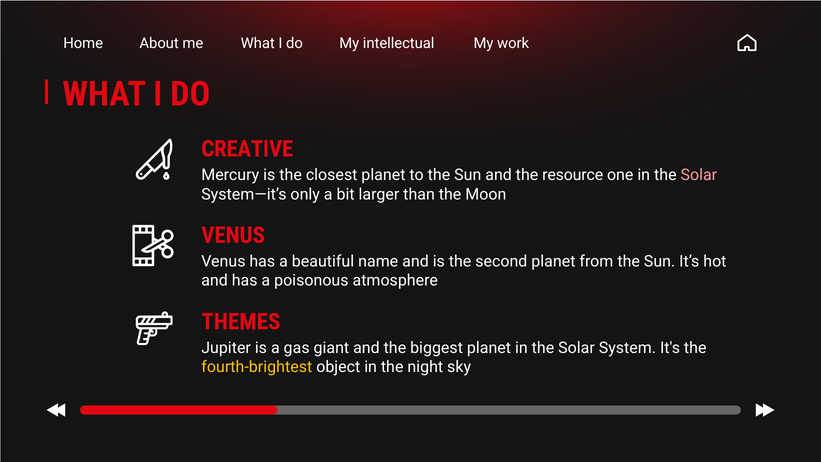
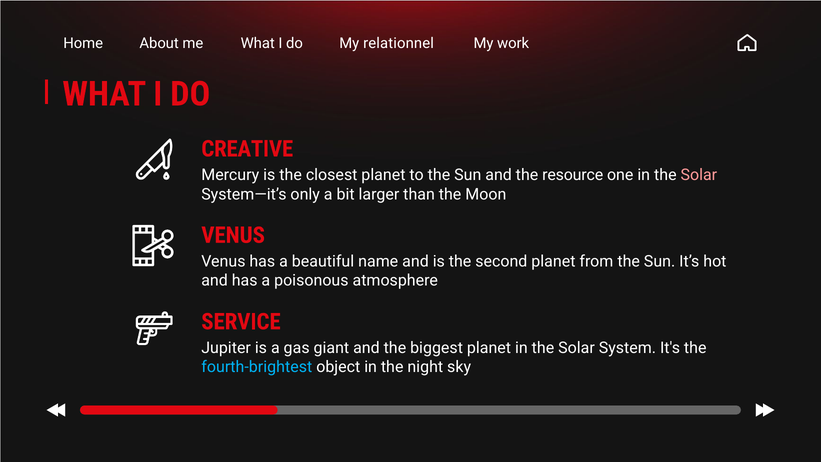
intellectual: intellectual -> relationnel (399, 44)
THEMES: THEMES -> SERVICE (241, 322)
fourth-brightest colour: yellow -> light blue (257, 367)
